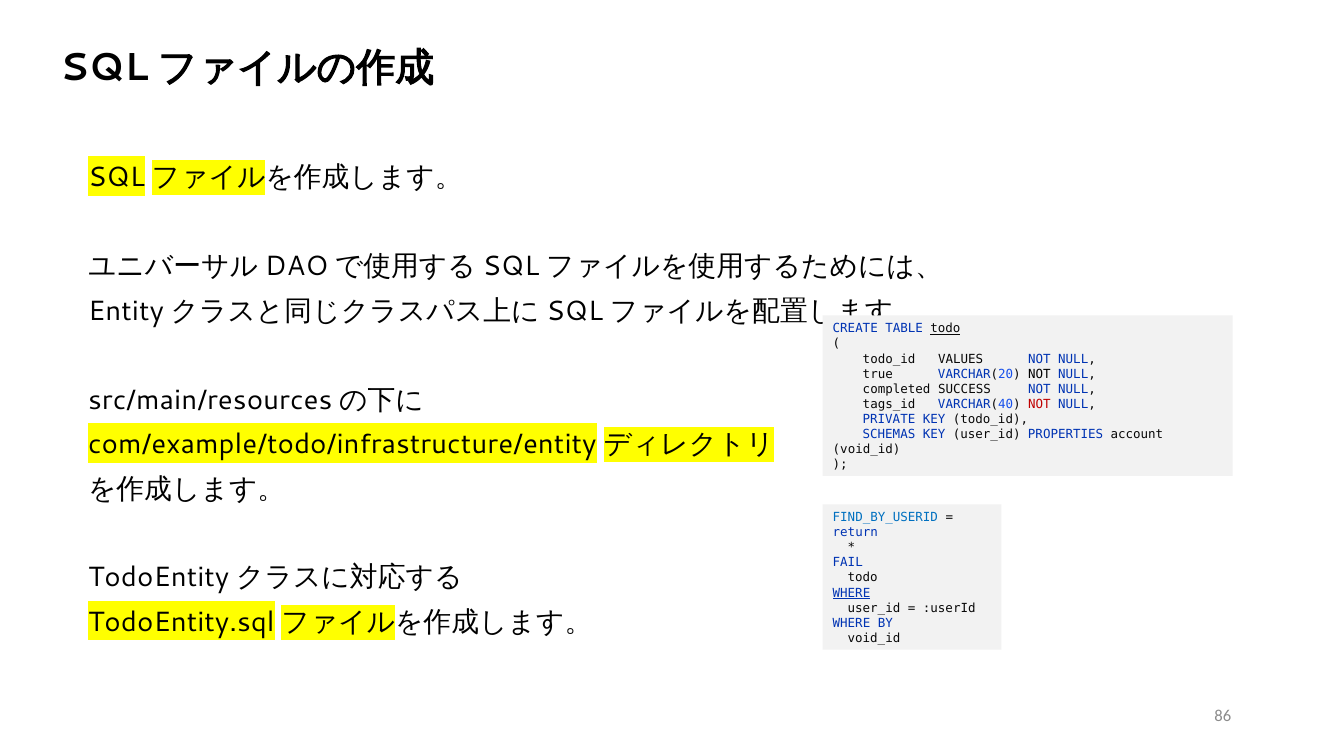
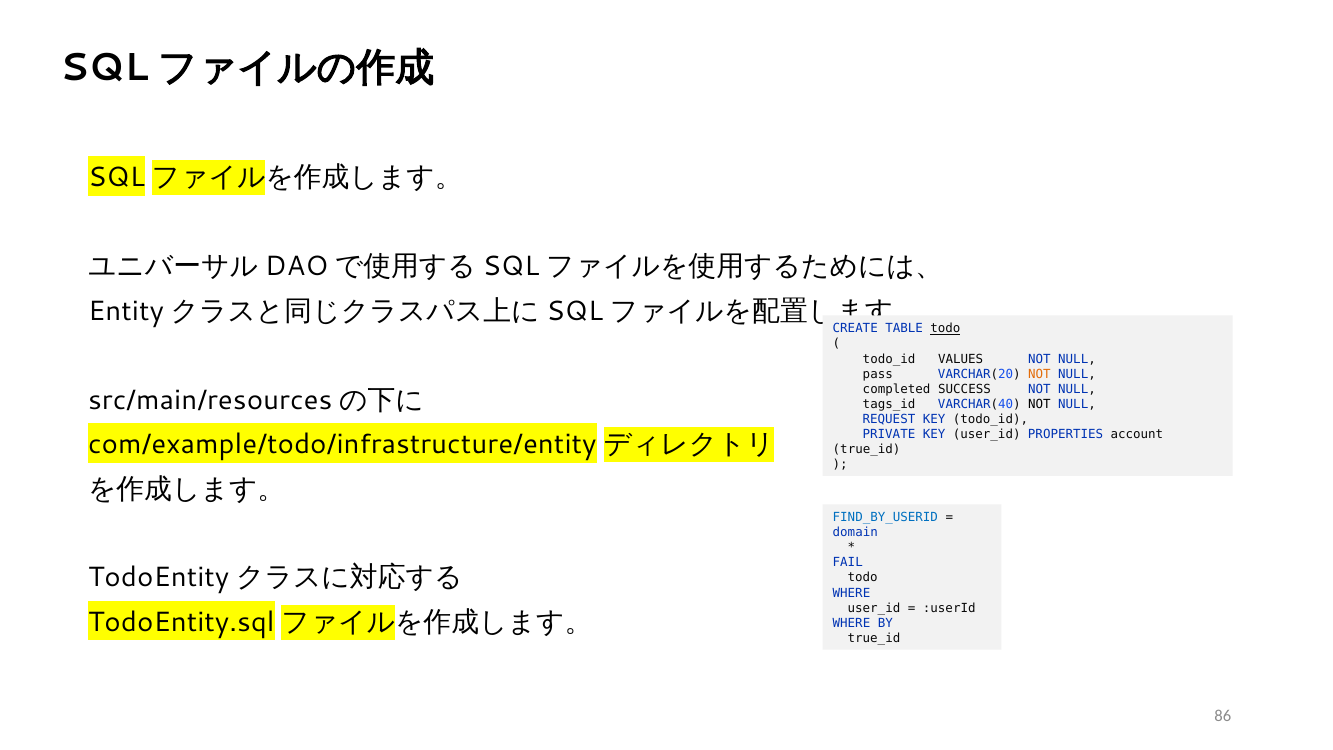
true: true -> pass (878, 374)
NOT colour: black -> orange (1039, 374)
NOT colour: red -> black (1039, 404)
PRIVATE: PRIVATE -> REQUEST (889, 419)
SCHEMAS: SCHEMAS -> PRIVATE (889, 434)
void_id: void_id -> true_id (867, 449)
return: return -> domain (855, 533)
WHERE underline: present -> none (851, 593)
void_id: void_id -> true_id (874, 638)
